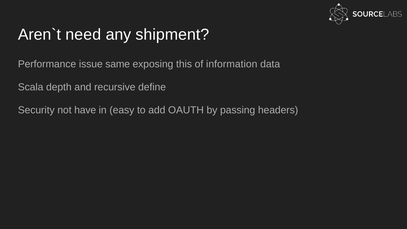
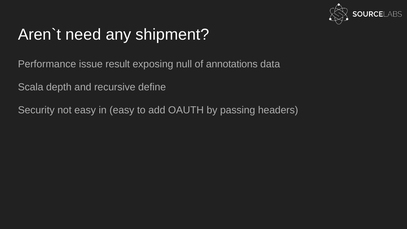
same: same -> result (118, 64)
this: this -> null (184, 64)
information: information -> annotations (232, 64)
not have: have -> easy (85, 110)
